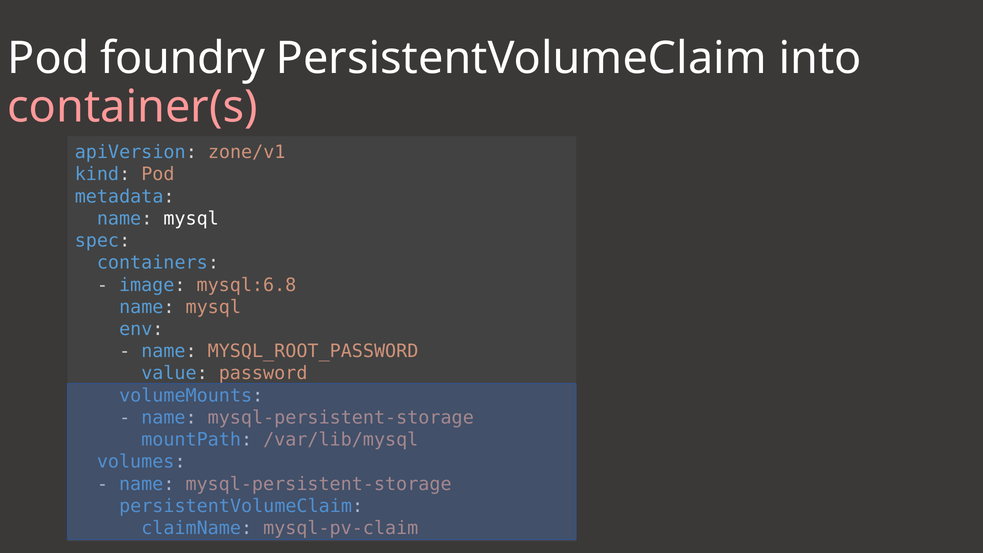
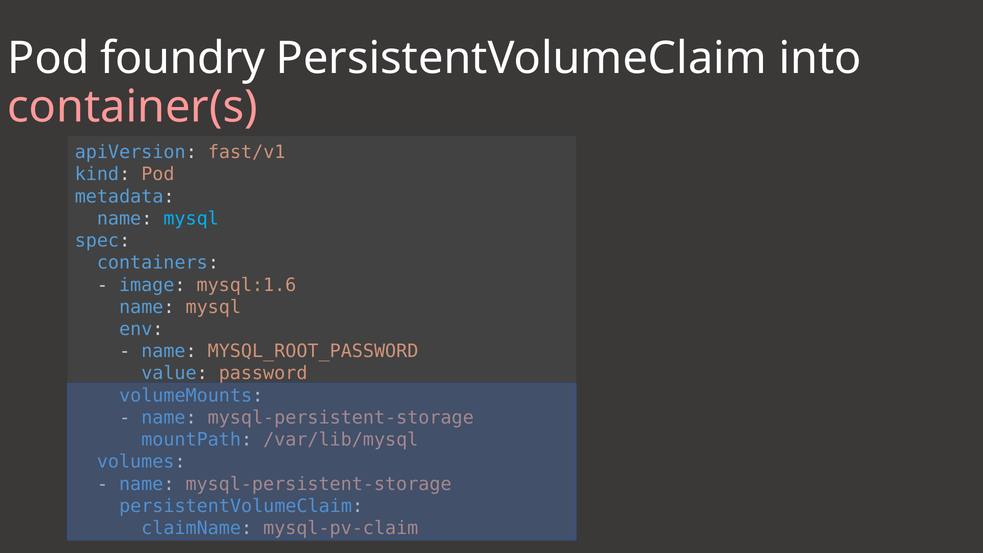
zone/v1: zone/v1 -> fast/v1 (247, 152)
mysql colour: white -> light blue (191, 219)
mysql:6.8: mysql:6.8 -> mysql:1.6 (246, 285)
